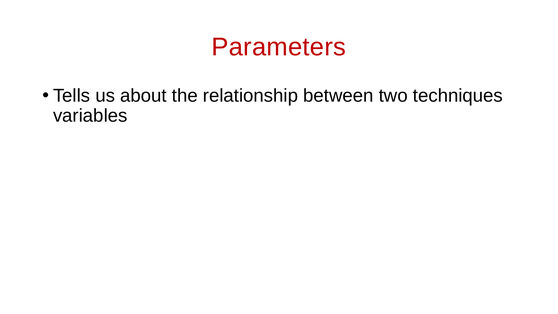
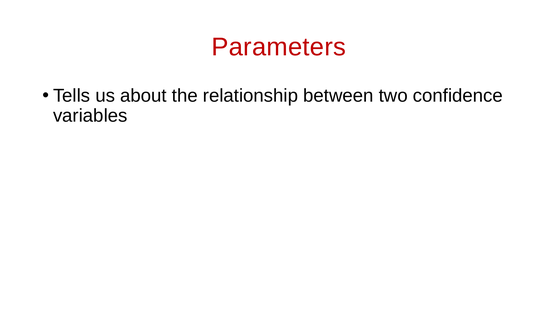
techniques: techniques -> confidence (458, 96)
